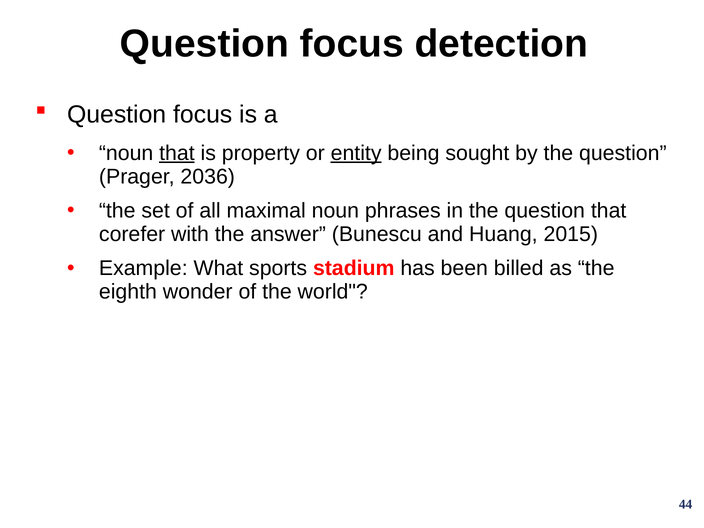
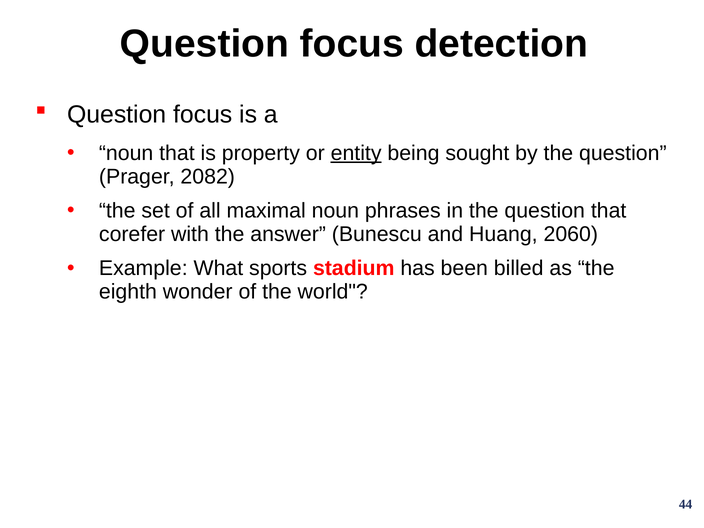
that underline: present -> none (177, 153)
2036: 2036 -> 2082 (208, 177)
2015: 2015 -> 2060 (571, 234)
